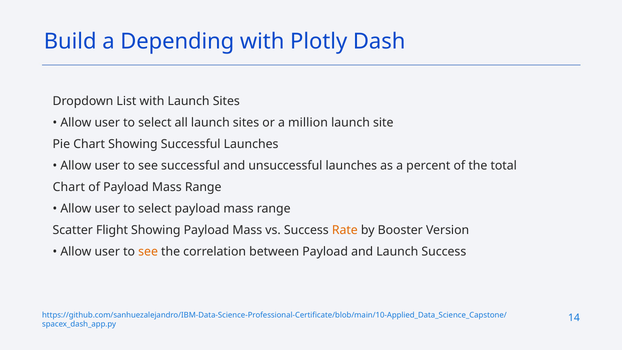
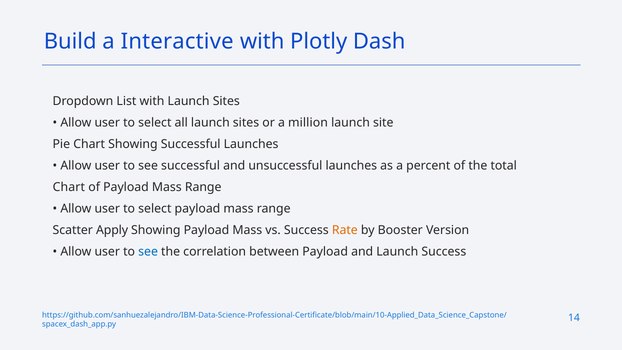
Depending: Depending -> Interactive (177, 41)
Flight: Flight -> Apply (112, 230)
see colour: orange -> blue (148, 252)
